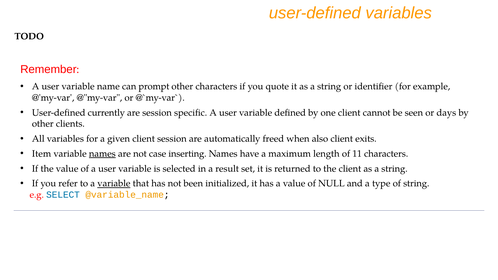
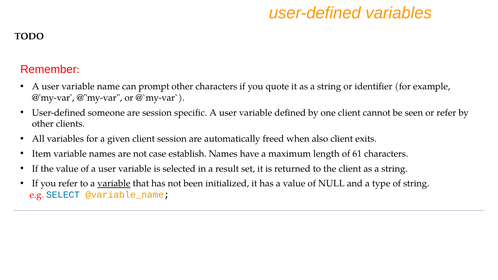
currently: currently -> someone (106, 113)
or days: days -> refer (446, 113)
names underline: present -> none (102, 154)
inserting: inserting -> establish (188, 154)
11: 11 -> 61 (357, 154)
